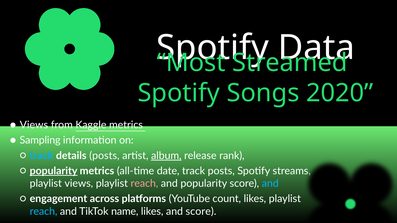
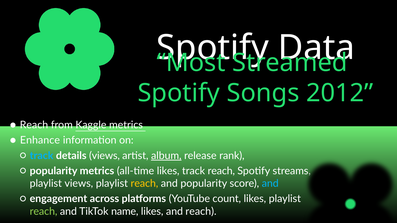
2020: 2020 -> 2012 (340, 93)
Views: Views -> Reach (34, 125)
Sampling: Sampling -> Enhance (40, 140)
details posts: posts -> views (104, 156)
popularity underline: present -> none (54, 171)
all-time date: date -> likes (168, 171)
track posts: posts -> reach (221, 171)
reach colour: pink -> yellow (144, 184)
reach colour: light blue -> light green (44, 212)
and score: score -> reach (201, 212)
